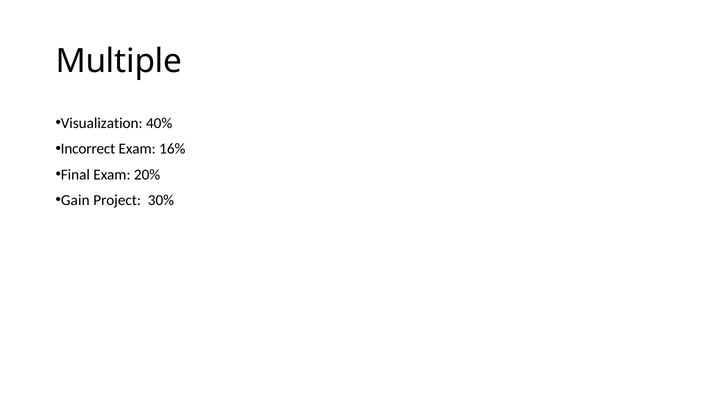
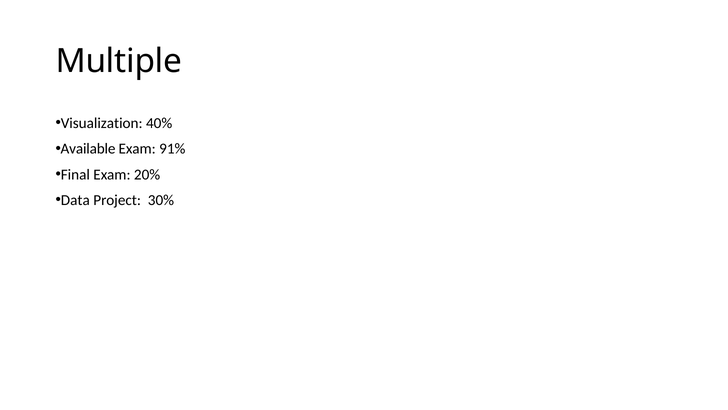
Incorrect: Incorrect -> Available (88, 149)
16%: 16% -> 91% (172, 149)
Gain: Gain -> Data (75, 200)
